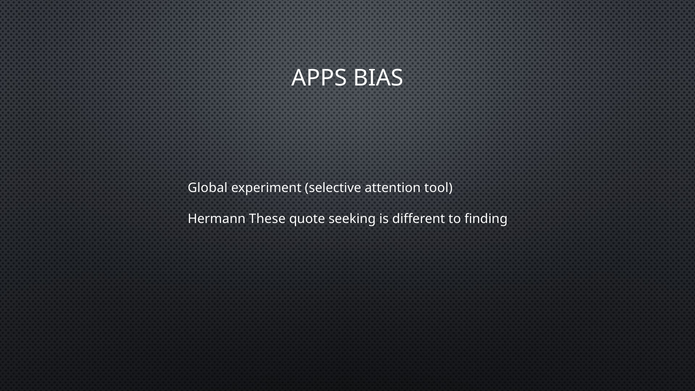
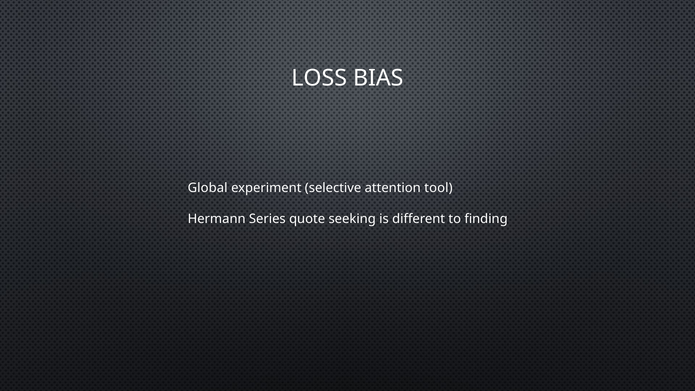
APPS: APPS -> LOSS (319, 78)
These: These -> Series (267, 219)
